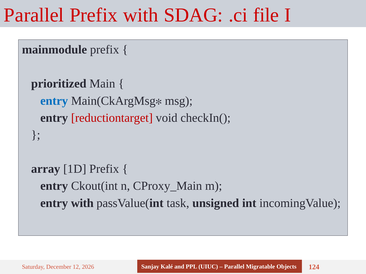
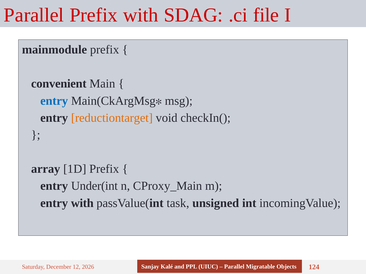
prioritized: prioritized -> convenient (59, 84)
reductiontarget colour: red -> orange (112, 118)
Ckout(int: Ckout(int -> Under(int (94, 186)
